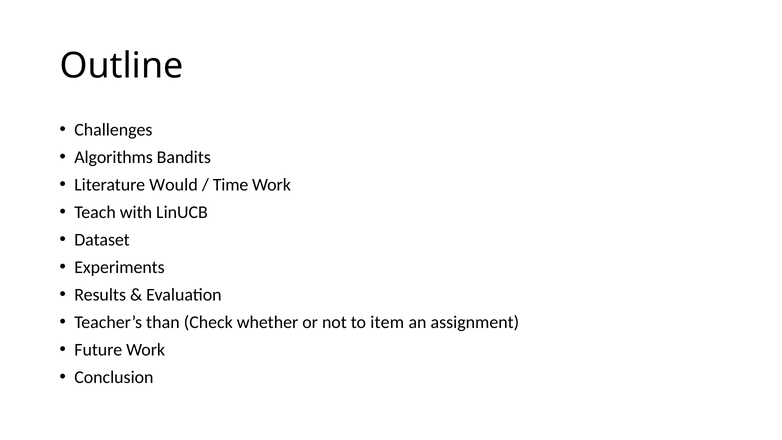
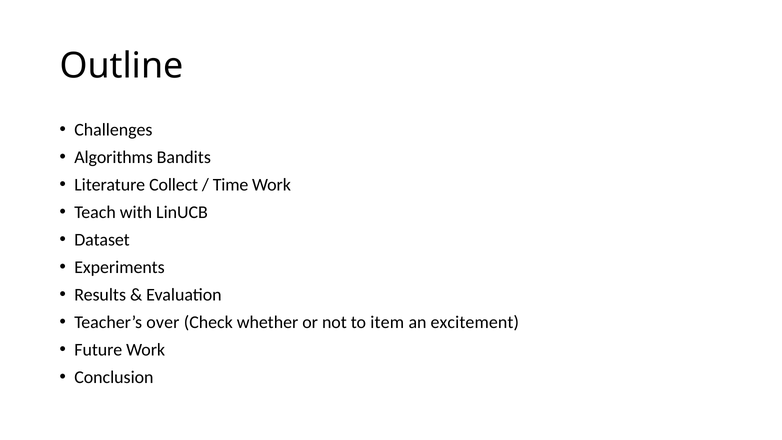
Would: Would -> Collect (174, 185)
than: than -> over (163, 322)
assignment: assignment -> excitement (475, 322)
